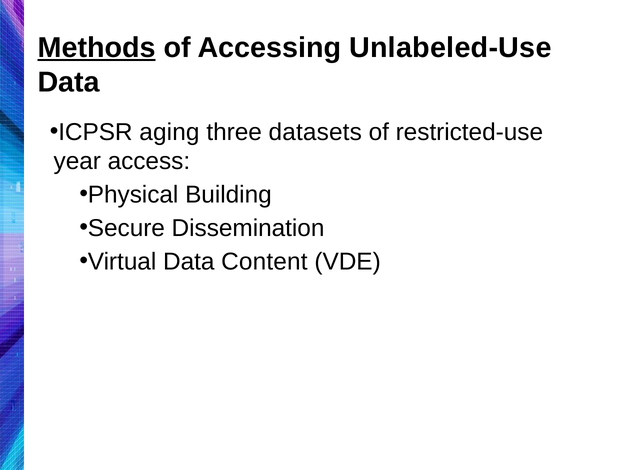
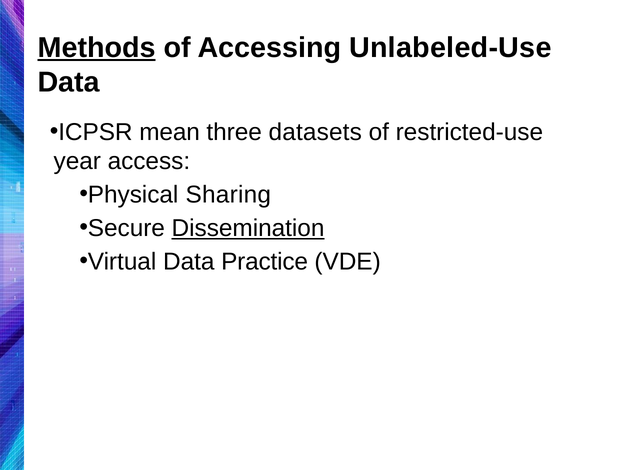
aging: aging -> mean (170, 132)
Building: Building -> Sharing (228, 195)
Dissemination underline: none -> present (248, 228)
Content: Content -> Practice (265, 262)
